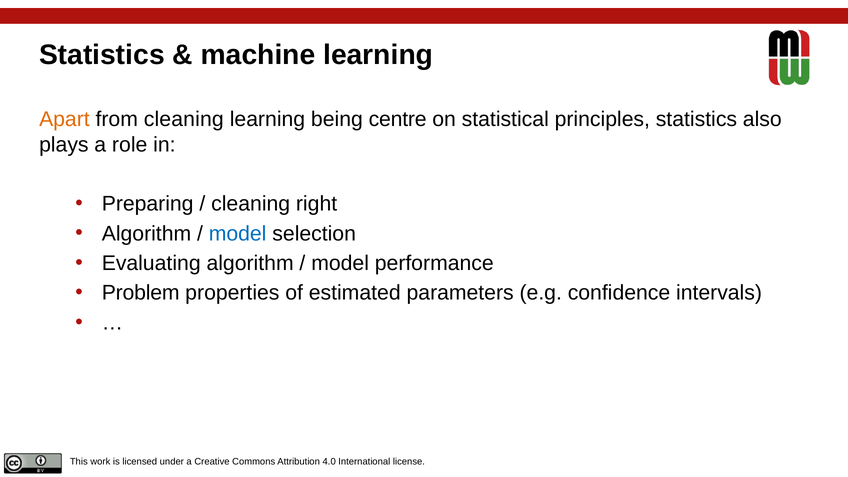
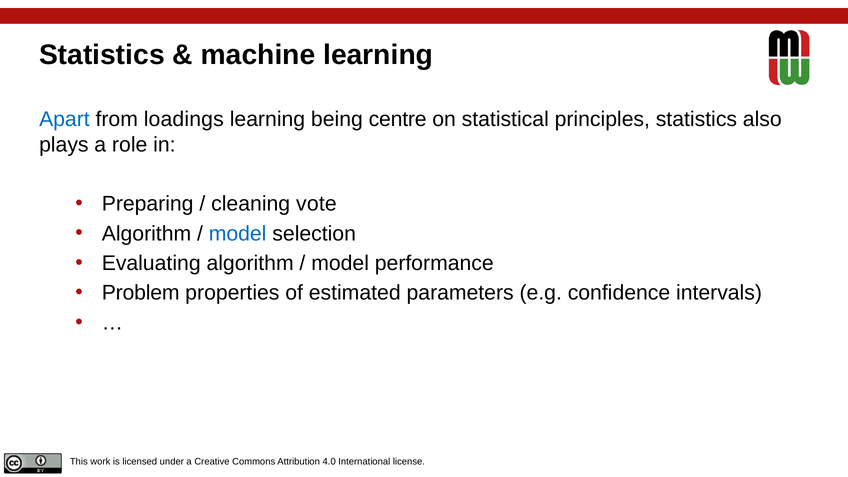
Apart colour: orange -> blue (64, 119)
from cleaning: cleaning -> loadings (184, 119)
right: right -> vote (316, 204)
